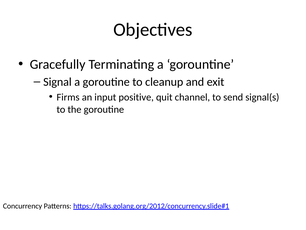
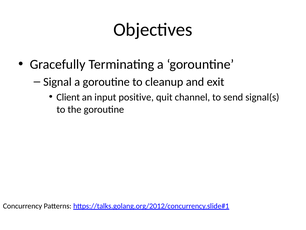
Firms: Firms -> Client (68, 97)
